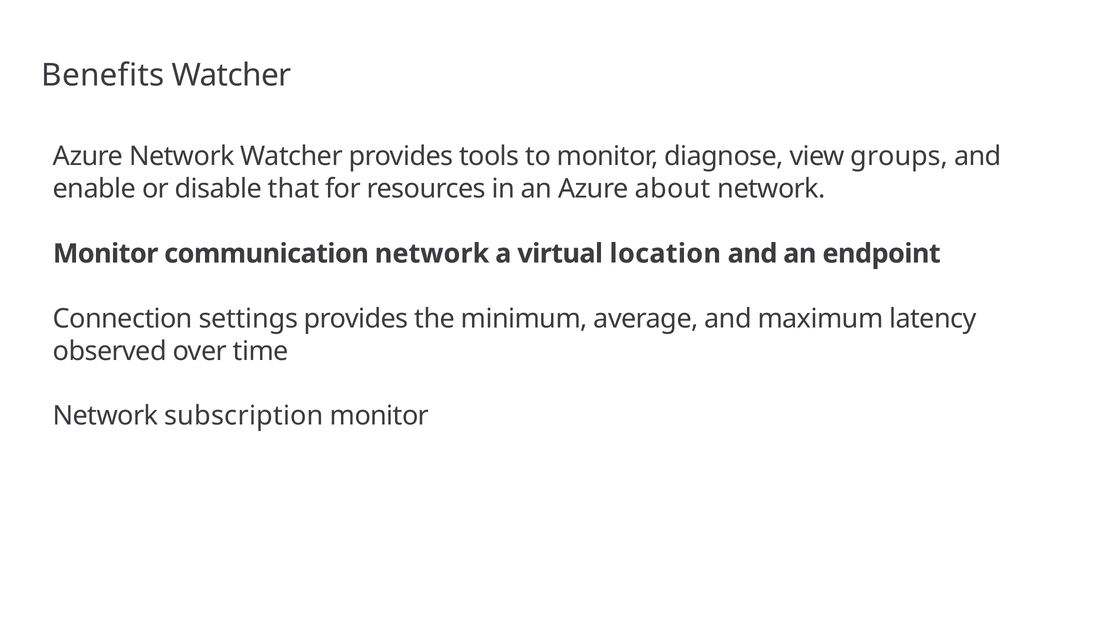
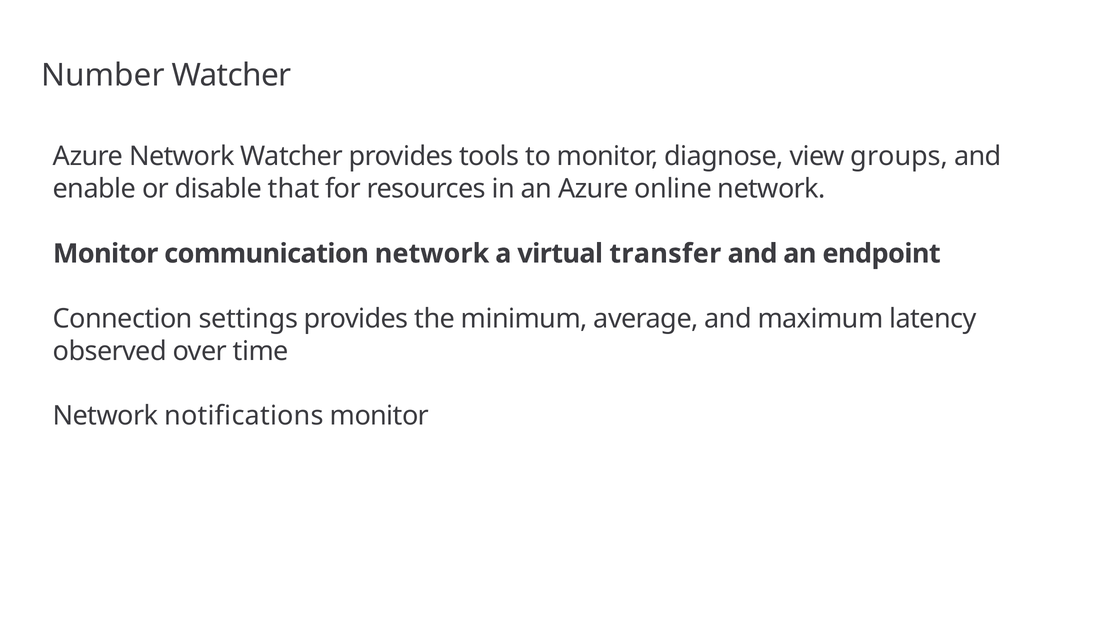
Benefits: Benefits -> Number (103, 75)
about: about -> online (673, 189)
location: location -> transfer (665, 254)
subscription: subscription -> notifications (244, 416)
